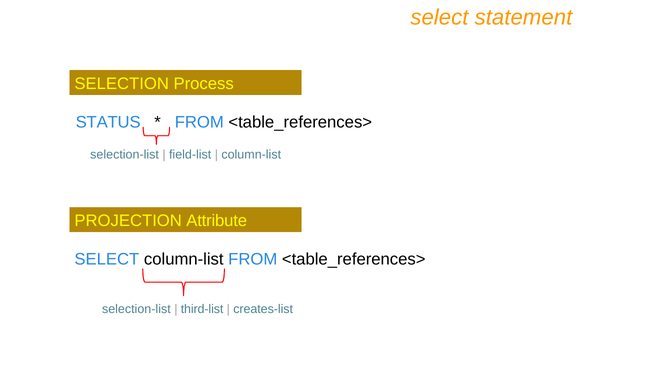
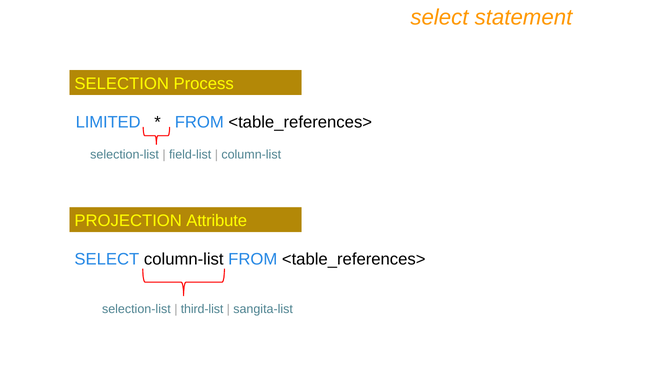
STATUS: STATUS -> LIMITED (108, 122)
creates-list: creates-list -> sangita-list (263, 309)
